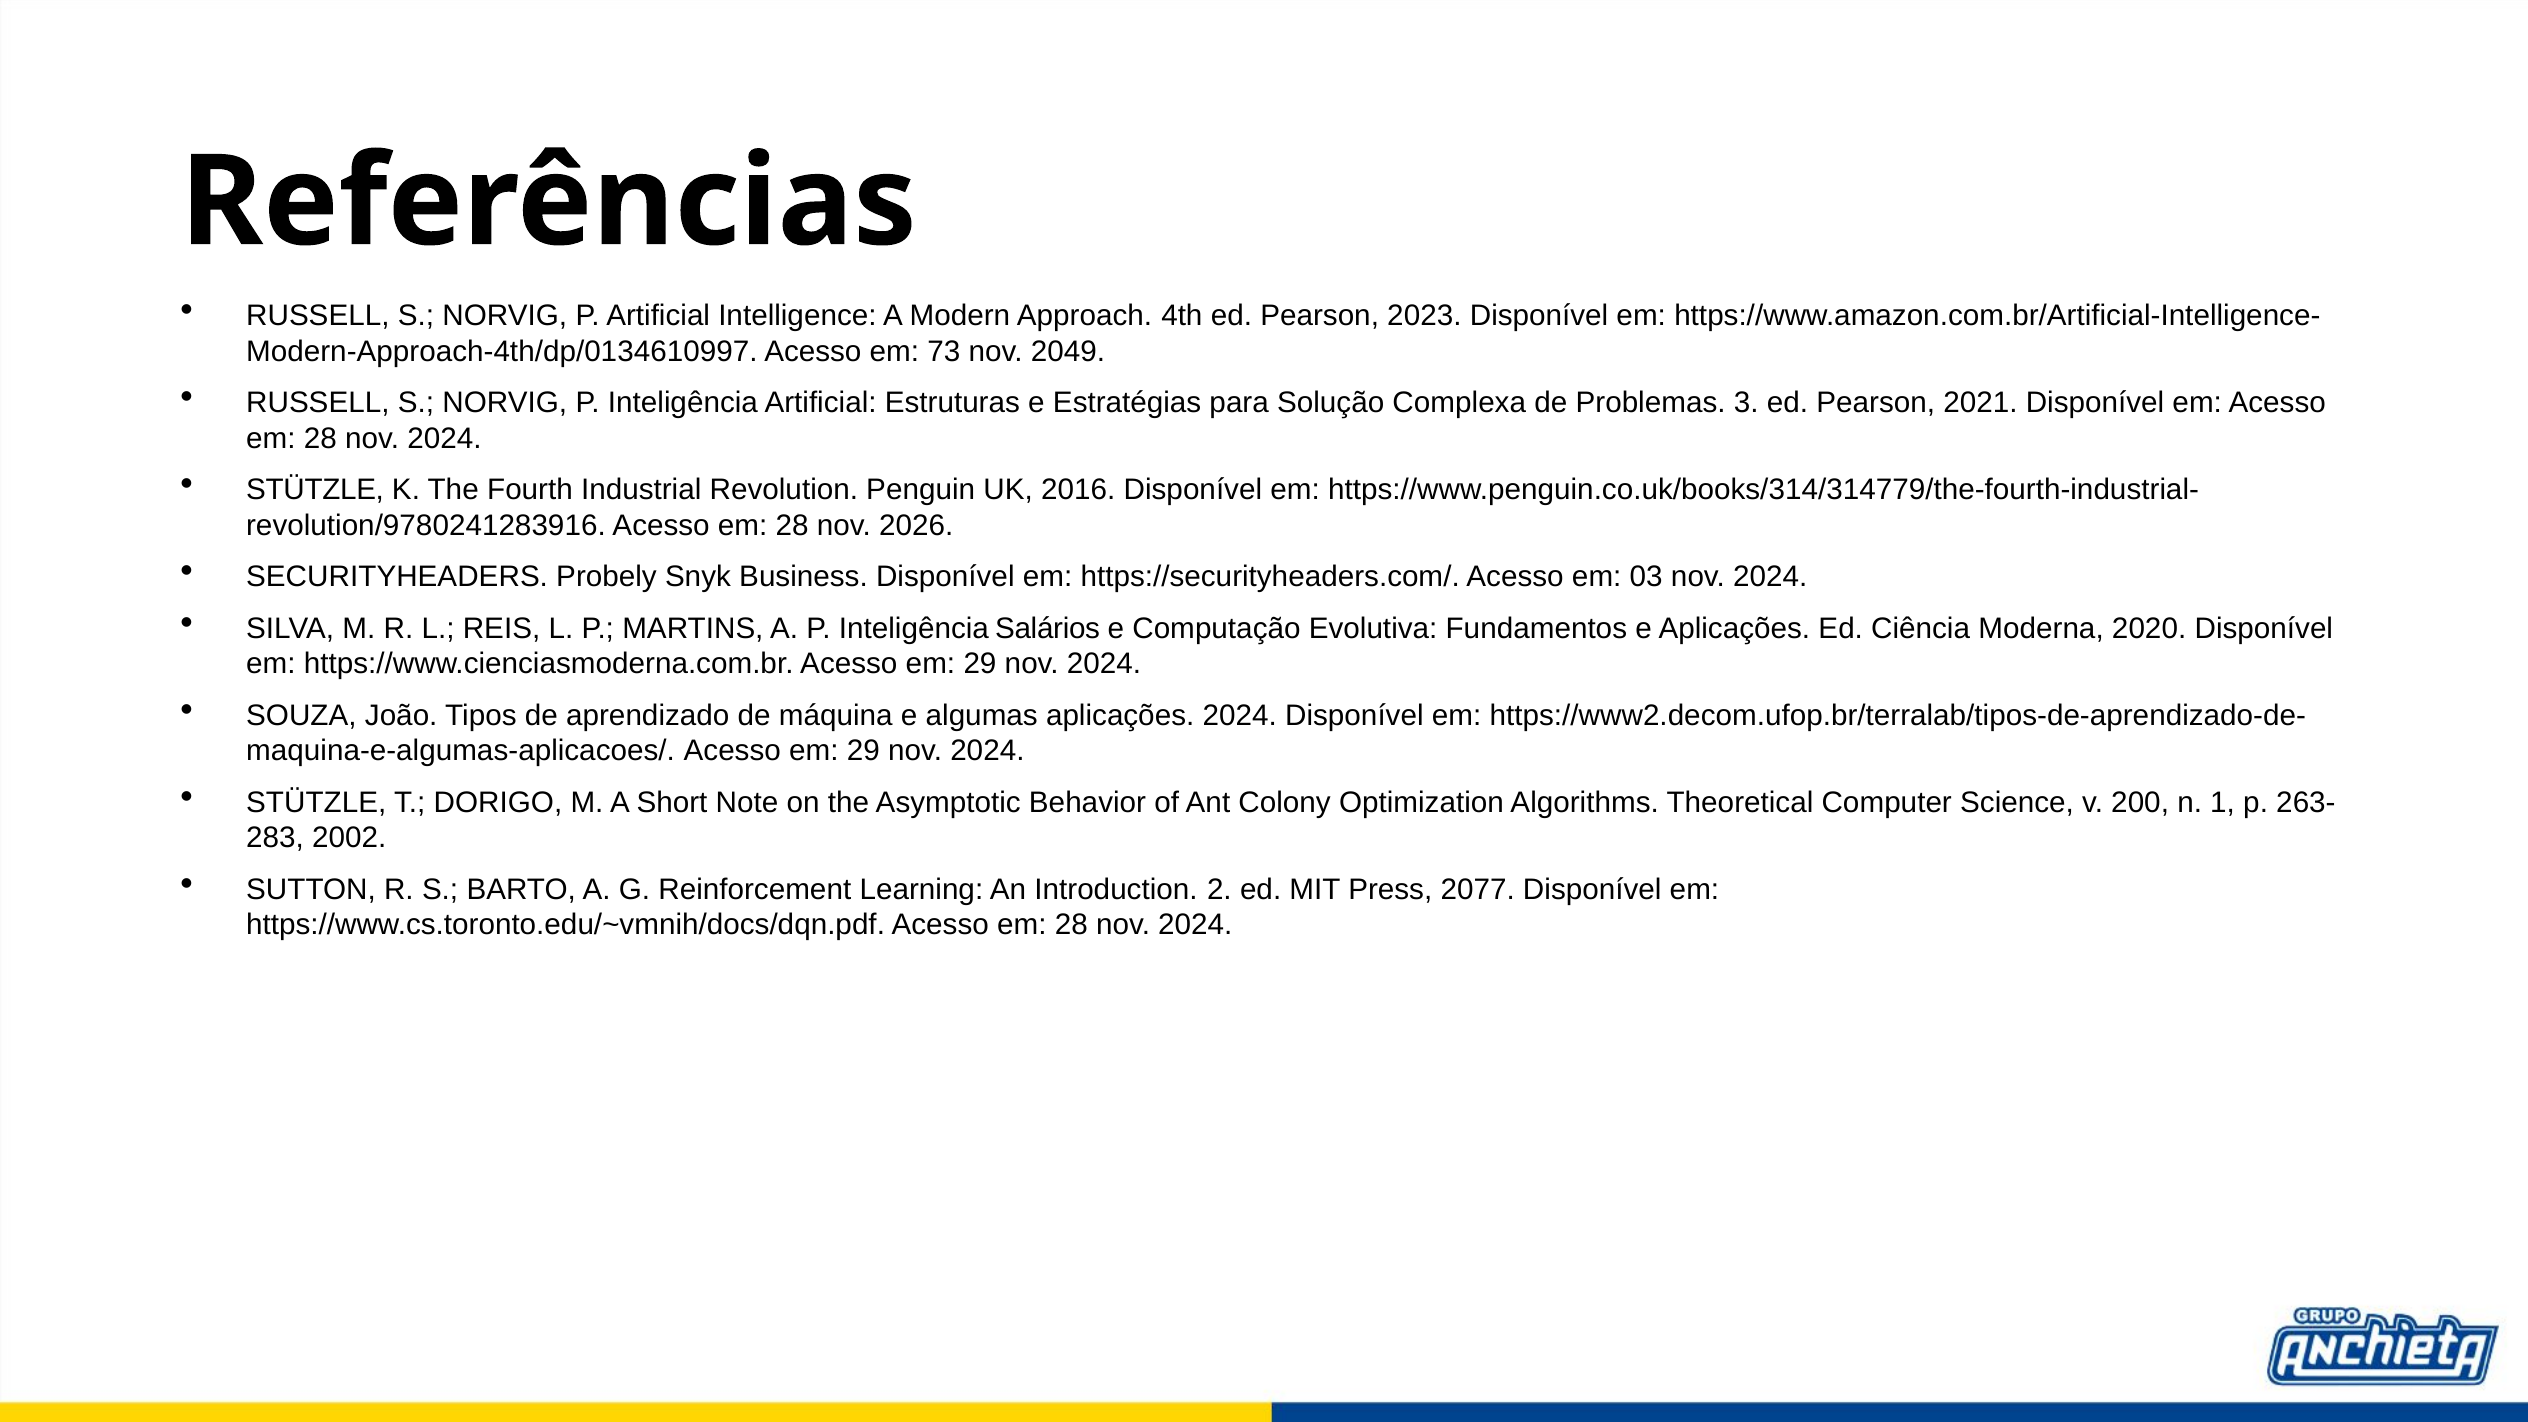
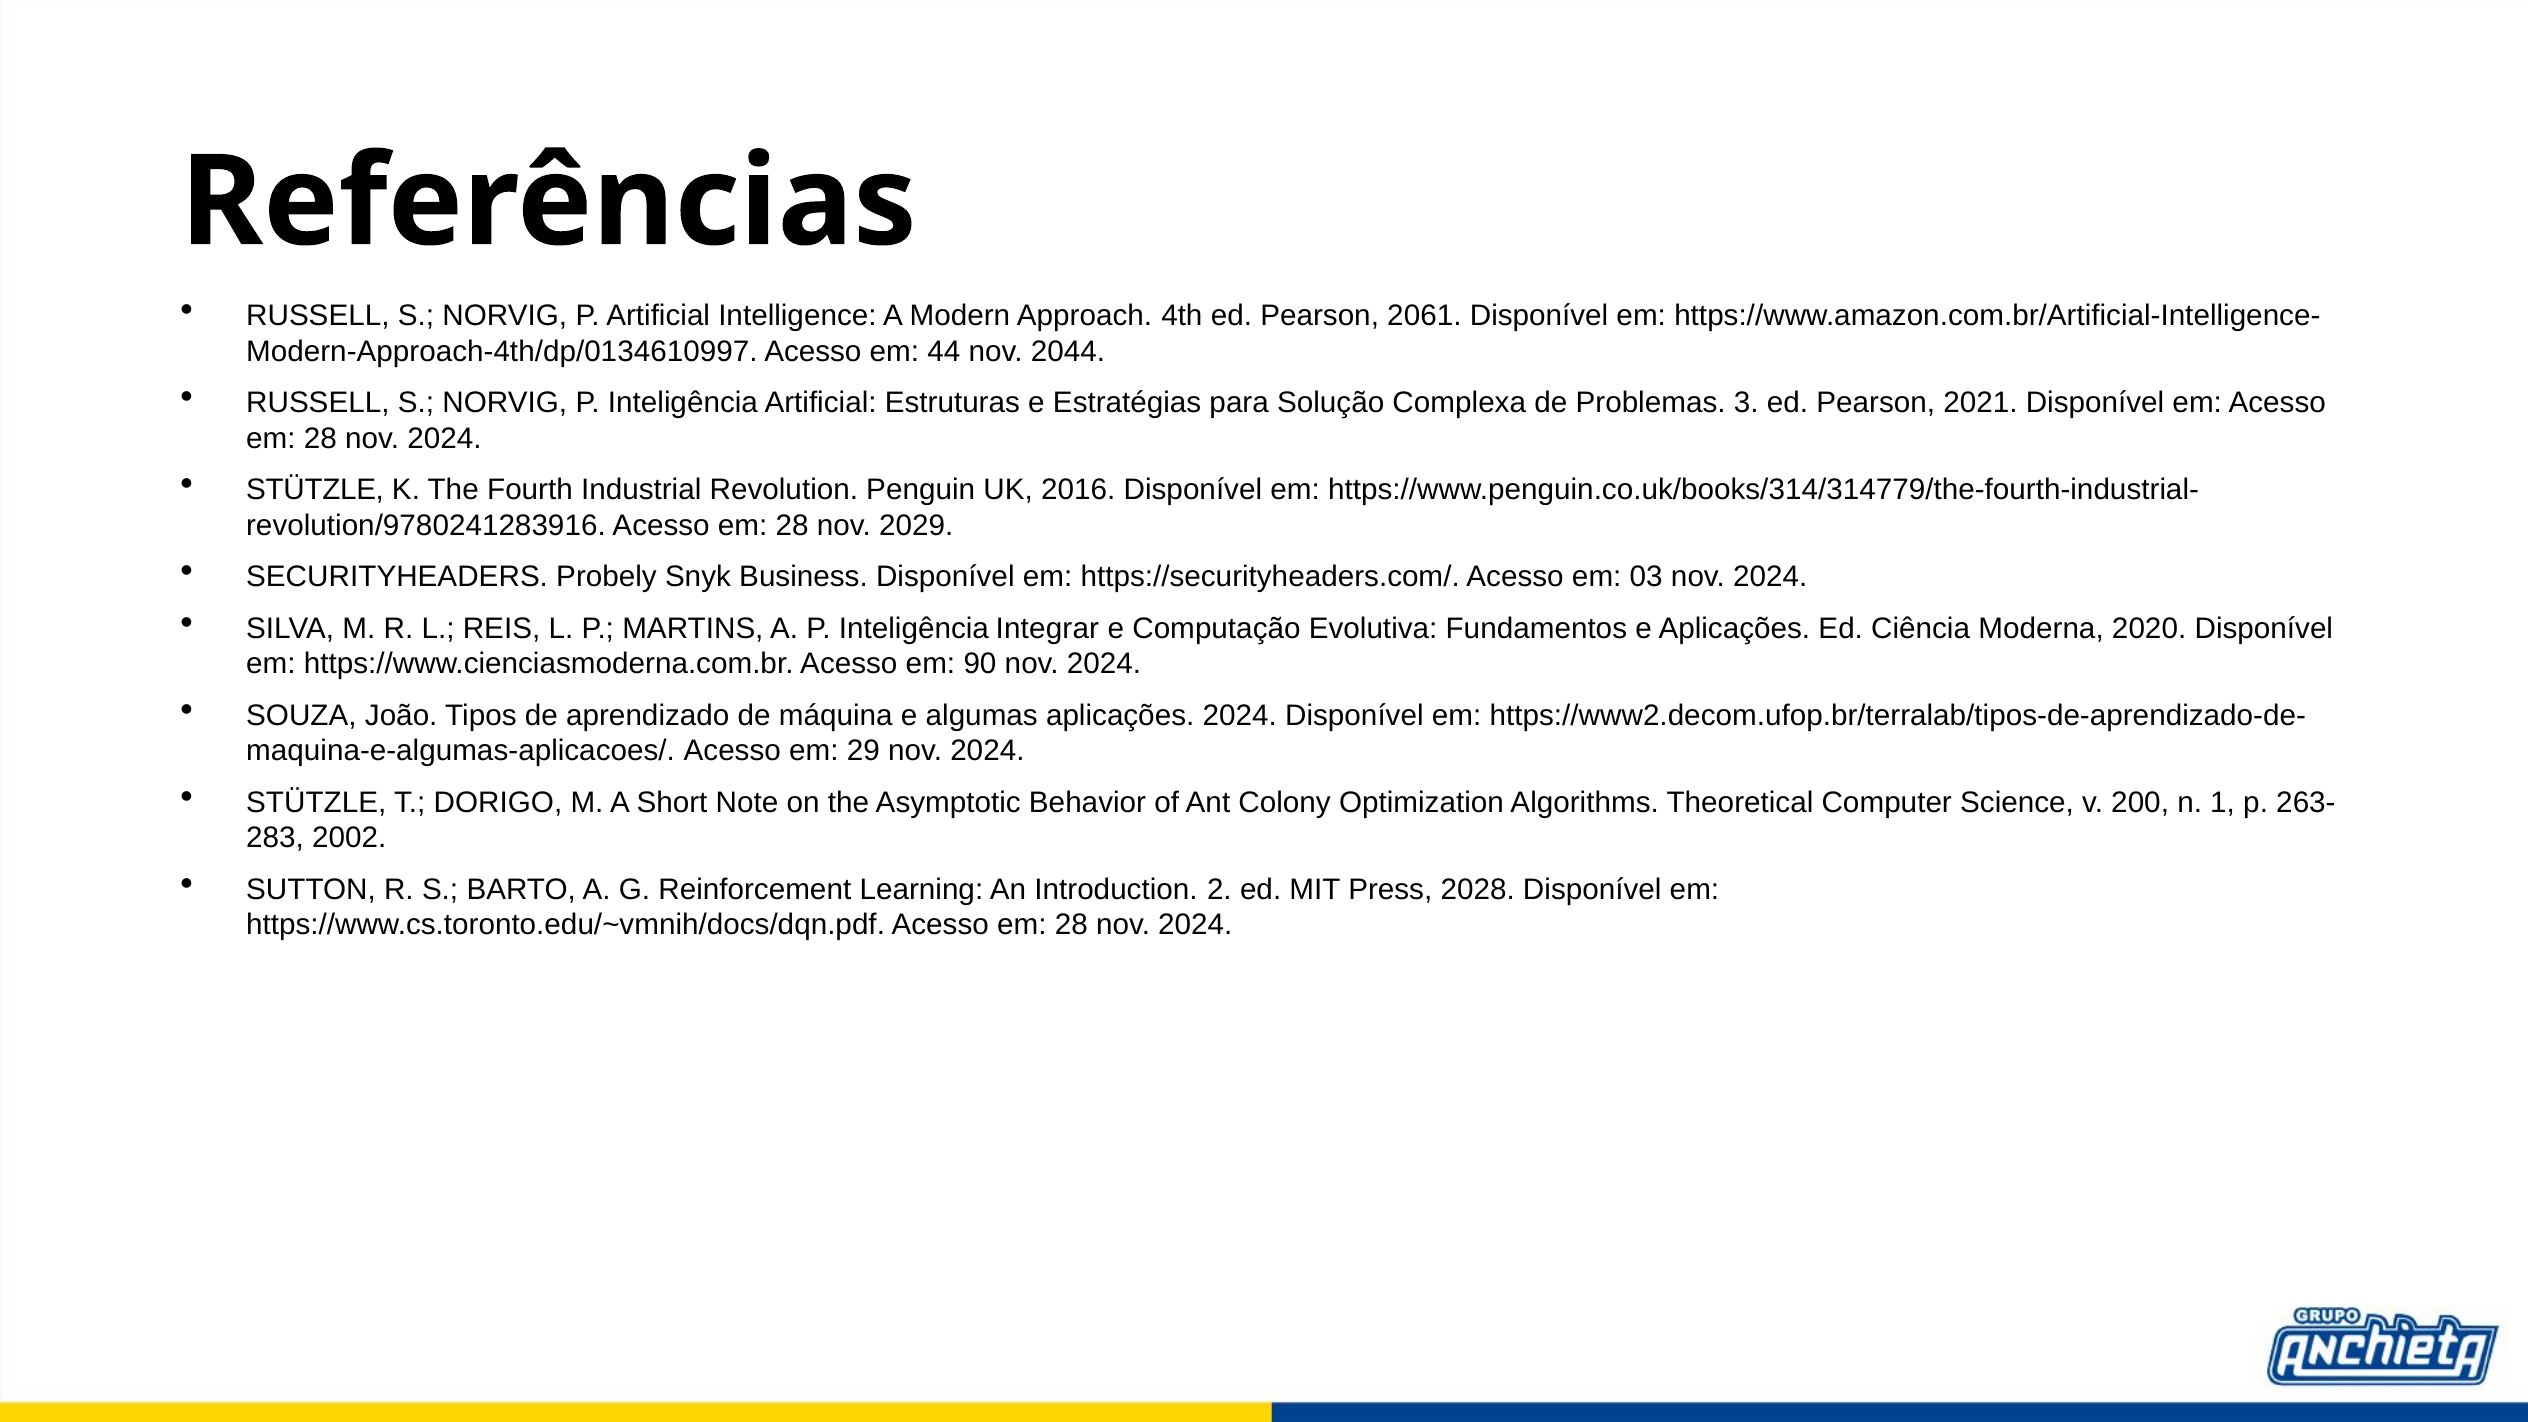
2023: 2023 -> 2061 (1424, 316)
73: 73 -> 44 (944, 351)
2049: 2049 -> 2044 (1068, 351)
2026: 2026 -> 2029 (916, 525)
Salários: Salários -> Integrar (1047, 628)
https://www.cienciasmoderna.com.br Acesso em 29: 29 -> 90 (980, 664)
2077: 2077 -> 2028 (1478, 890)
